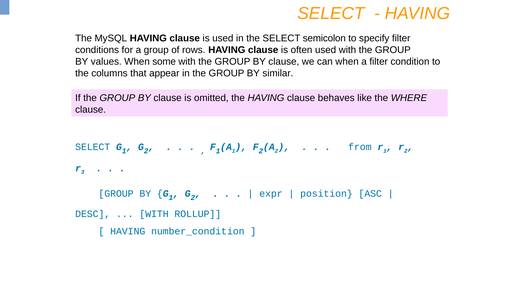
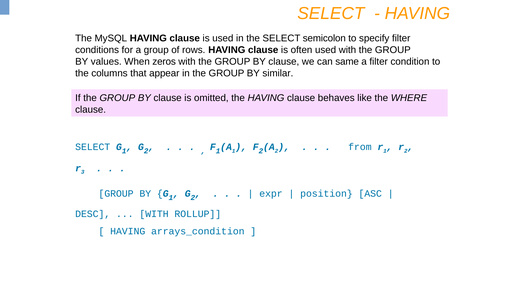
some: some -> zeros (164, 62)
can when: when -> same (347, 62)
number_condition: number_condition -> arrays_condition (198, 231)
